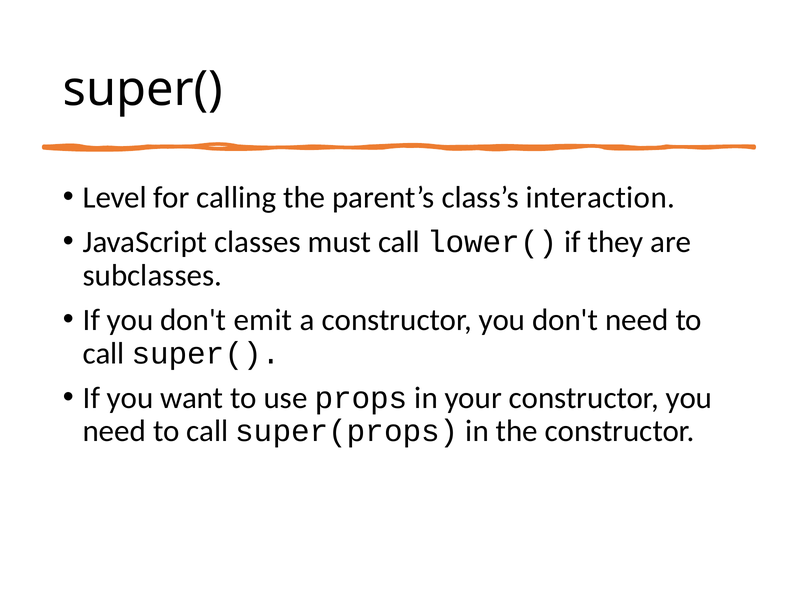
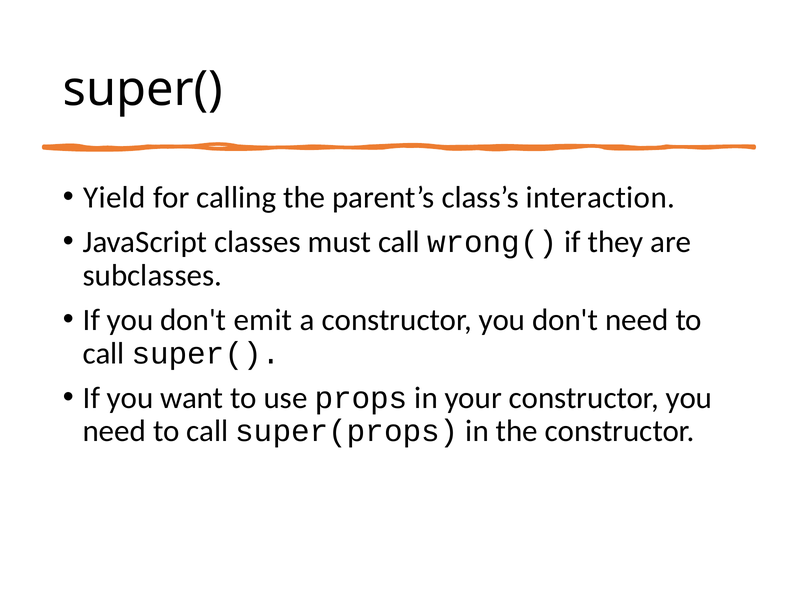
Level: Level -> Yield (114, 198)
lower(: lower( -> wrong( (492, 242)
